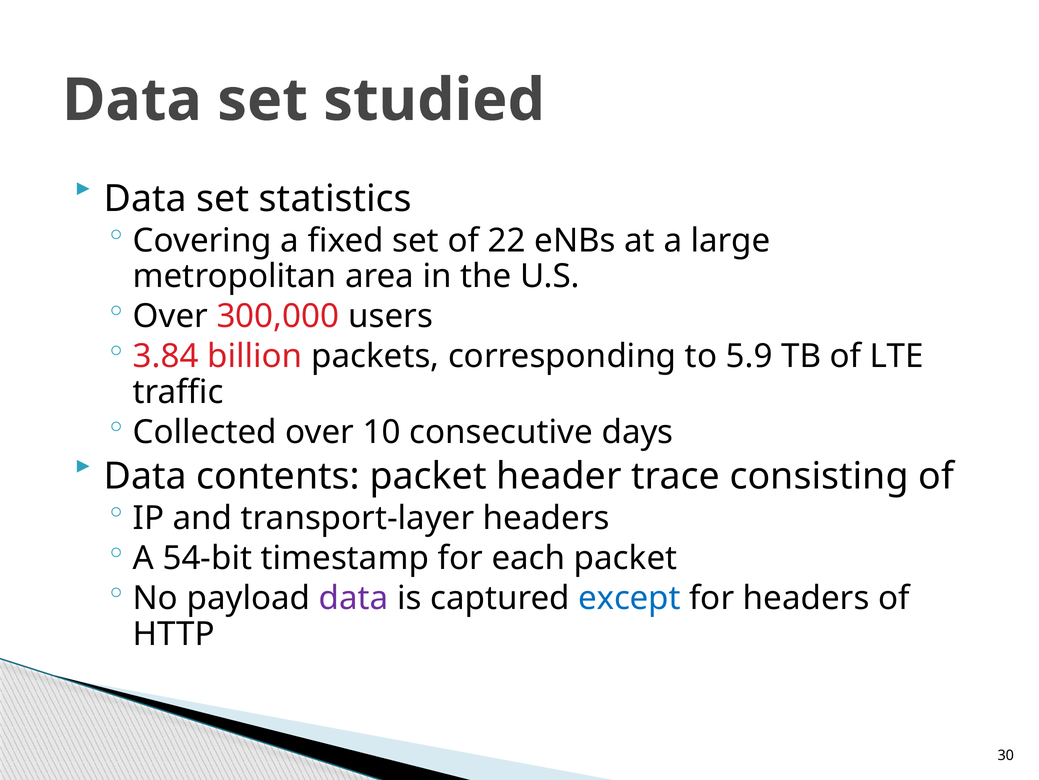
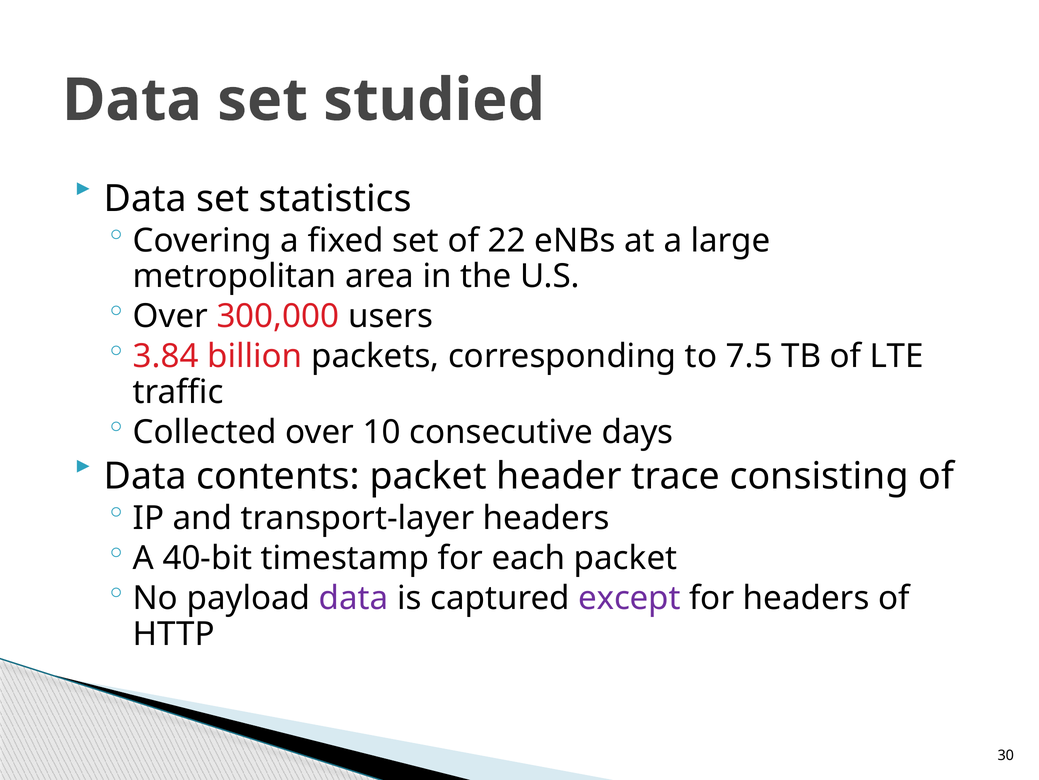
5.9: 5.9 -> 7.5 (749, 356)
54-bit: 54-bit -> 40-bit (207, 558)
except colour: blue -> purple (630, 598)
